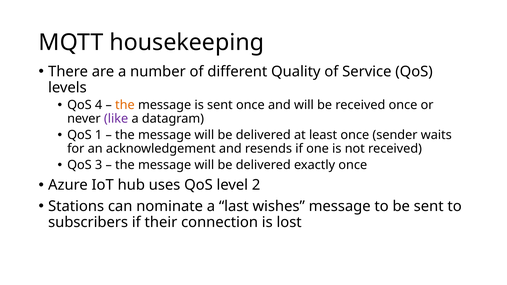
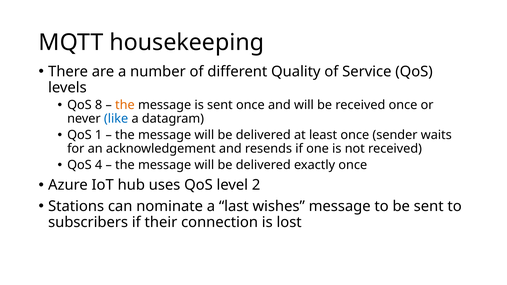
4: 4 -> 8 (99, 105)
like colour: purple -> blue (116, 119)
3: 3 -> 4 (99, 165)
